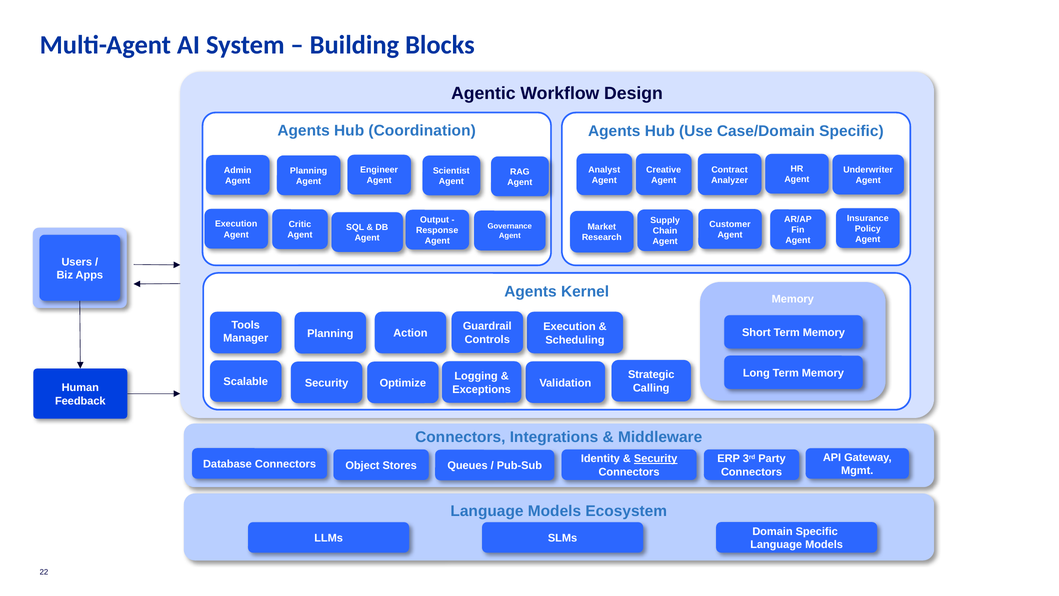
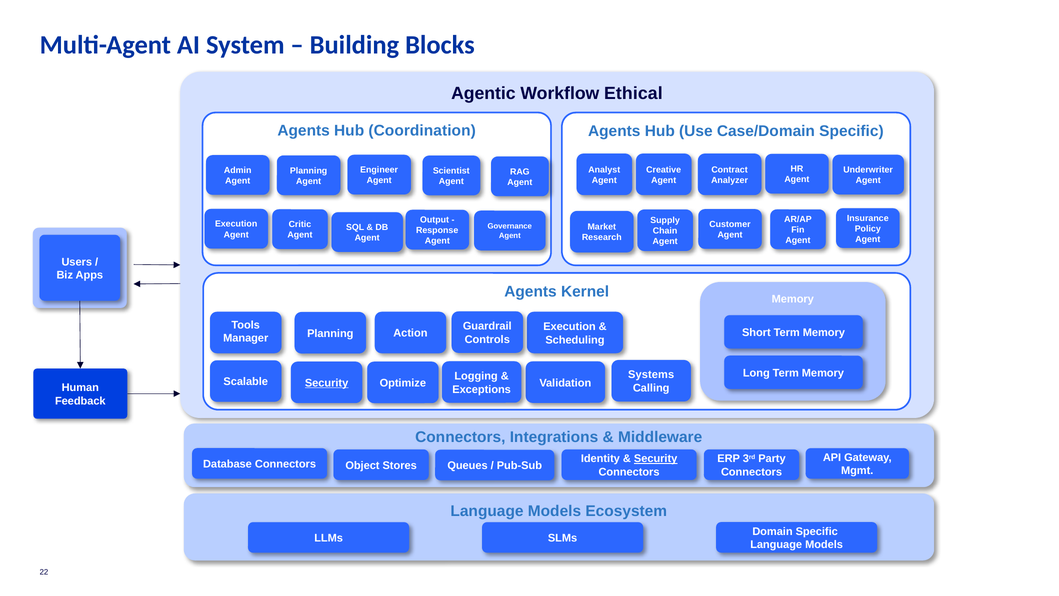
Design: Design -> Ethical (633, 93)
Strategic: Strategic -> Systems (651, 375)
Security underline: none -> present (327, 383)
